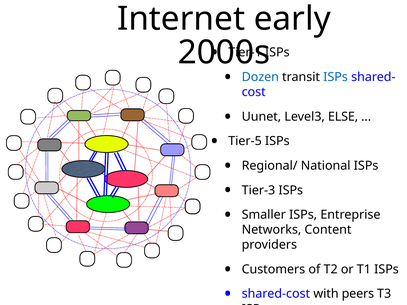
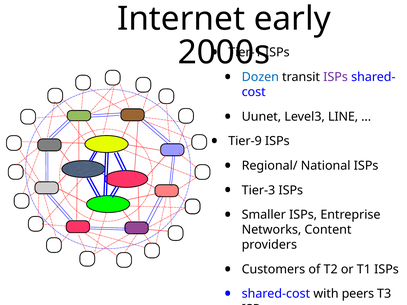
ISPs colour: blue -> purple (336, 77)
ELSE: ELSE -> LINE (343, 117)
Tier-5: Tier-5 -> Tier-9 (245, 141)
